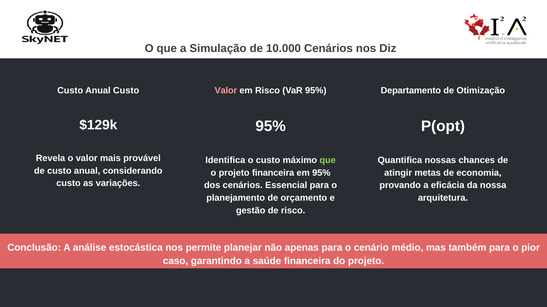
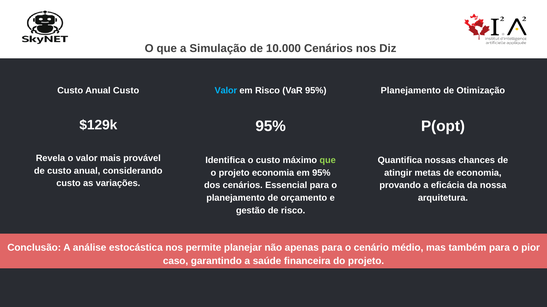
Valor colour: pink -> light blue (226, 91)
Departamento: Departamento -> Planejamento (411, 91)
projeto financeira: financeira -> economia (273, 173)
